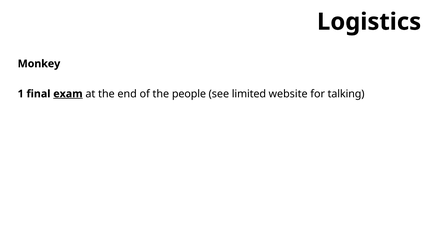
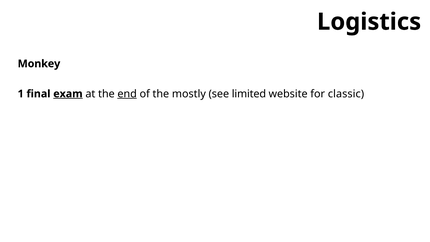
end underline: none -> present (127, 94)
people: people -> mostly (189, 94)
talking: talking -> classic (346, 94)
